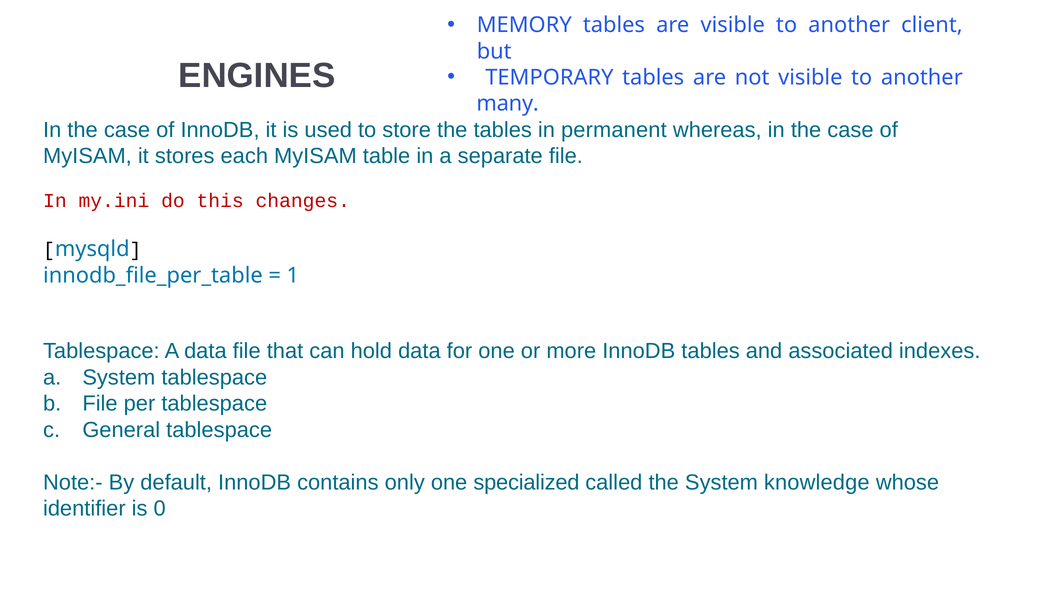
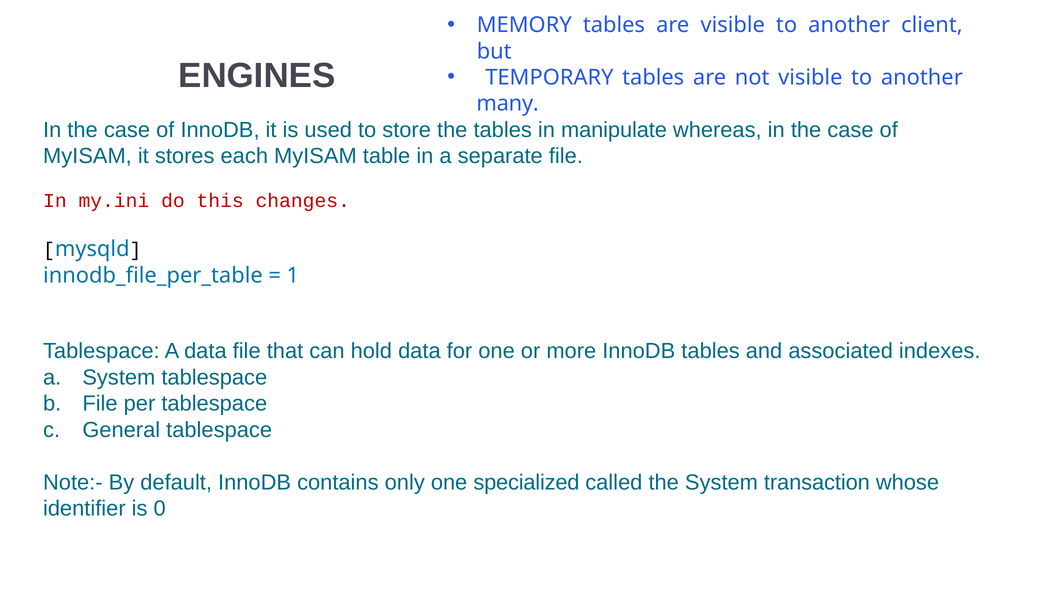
permanent: permanent -> manipulate (614, 130)
knowledge: knowledge -> transaction (817, 482)
